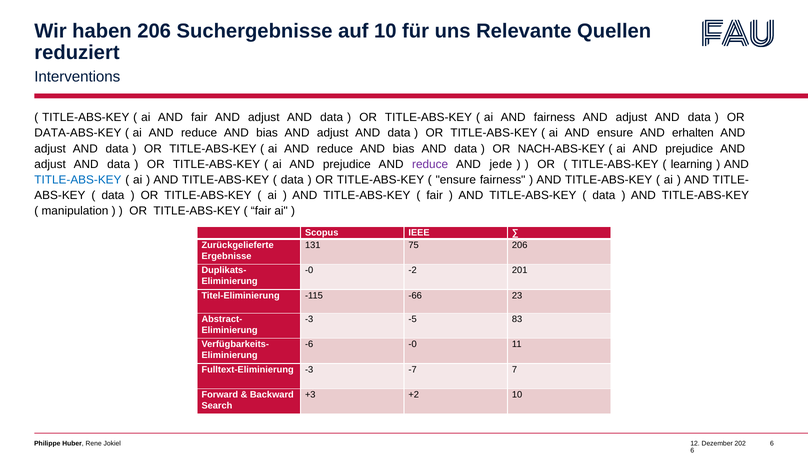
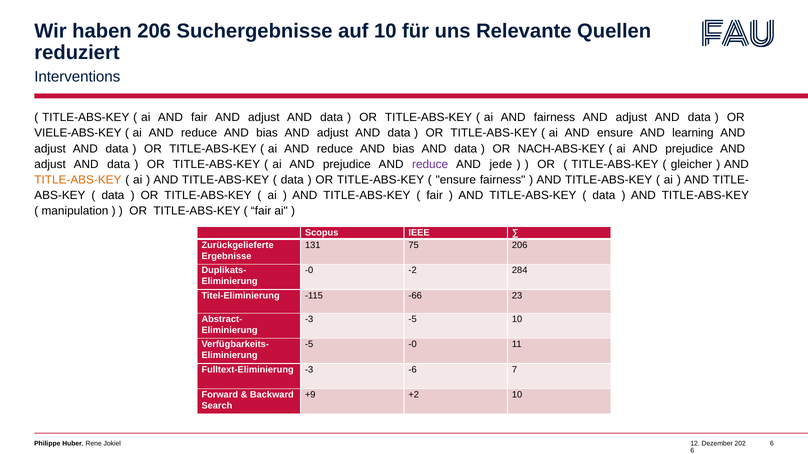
DATA-ABS-KEY: DATA-ABS-KEY -> VIELE-ABS-KEY (78, 133)
erhalten: erhalten -> learning (693, 133)
learning: learning -> gleicher (691, 164)
TITLE-ABS-KEY colour: blue -> orange (78, 180)
201: 201 -> 284 (520, 271)
-5 83: 83 -> 10 (517, 320)
-6: -6 -> -5 (309, 345)
-7: -7 -> -6 (413, 370)
+3: +3 -> +9 (310, 395)
